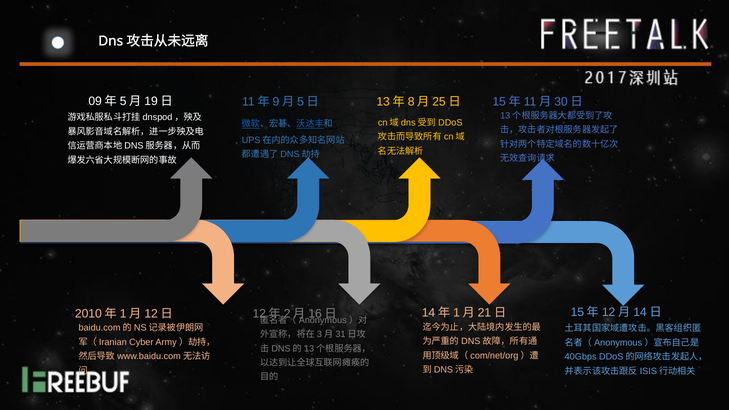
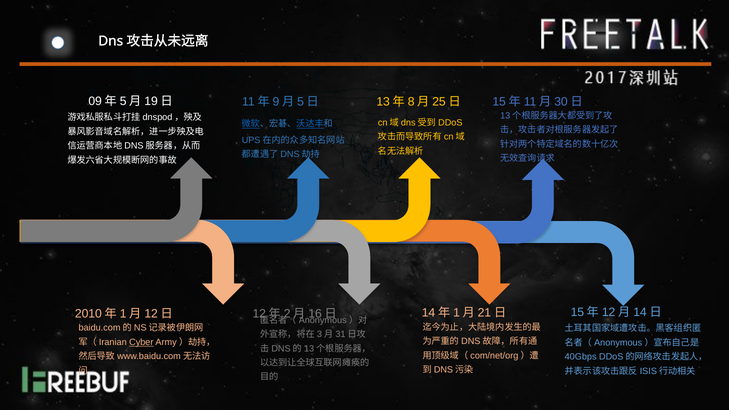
Cyber underline: none -> present (141, 342)
